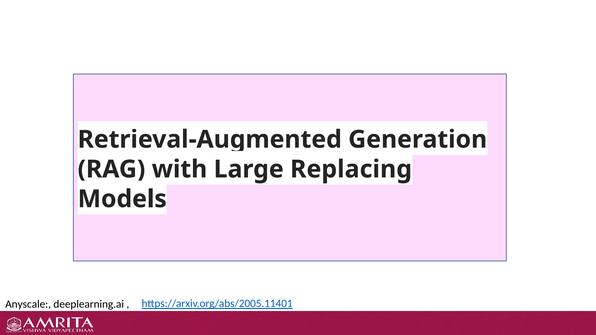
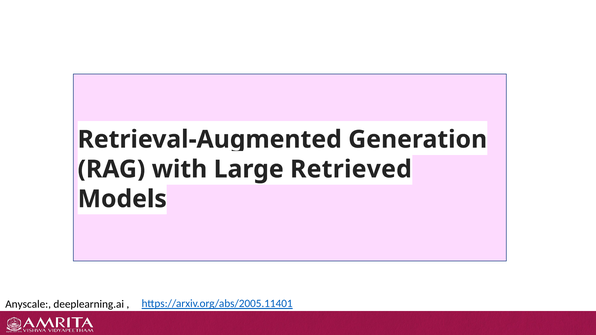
Replacing: Replacing -> Retrieved (351, 169)
